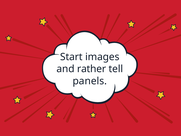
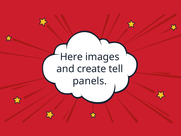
Start: Start -> Here (71, 57)
rather: rather -> create (92, 69)
